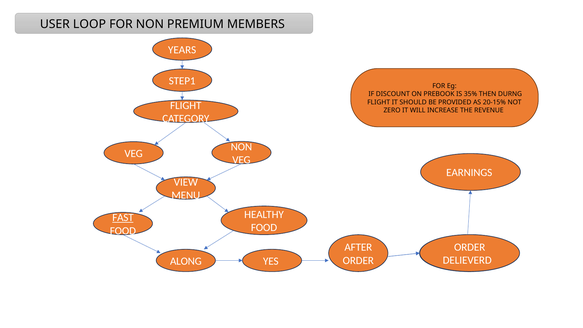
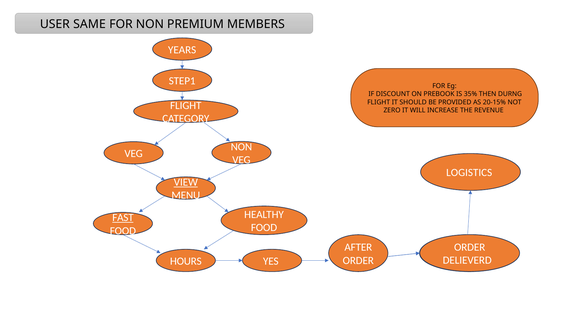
LOOP: LOOP -> SAME (89, 24)
EARNINGS: EARNINGS -> LOGISTICS (469, 173)
VIEW underline: none -> present (186, 182)
ALONG: ALONG -> HOURS (186, 261)
